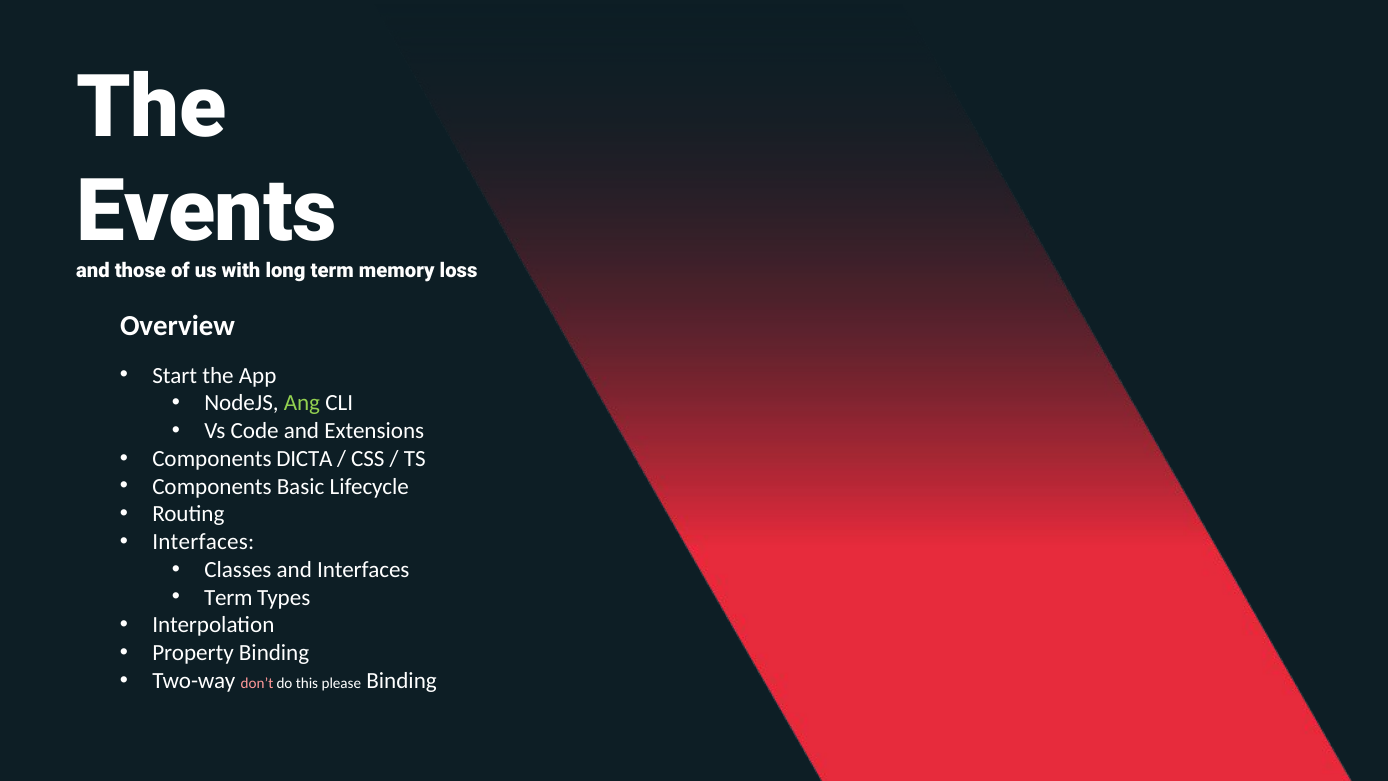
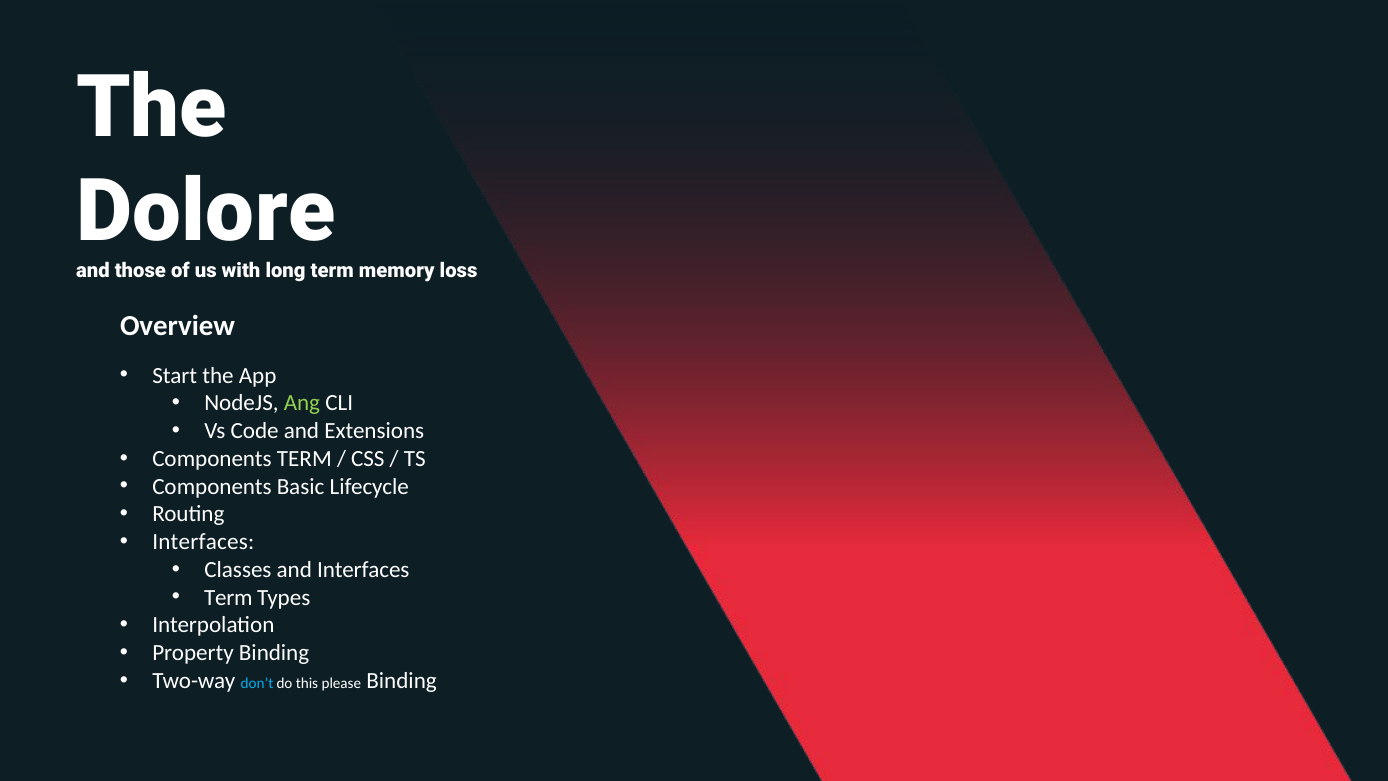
Events: Events -> Dolore (206, 212)
Components DICTA: DICTA -> TERM (304, 459)
don’t colour: pink -> light blue (257, 683)
